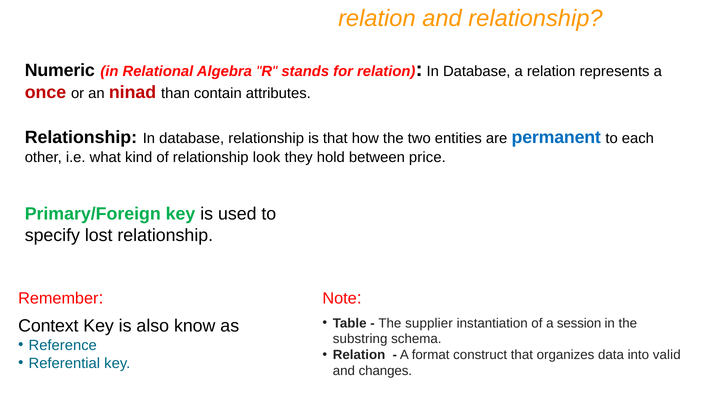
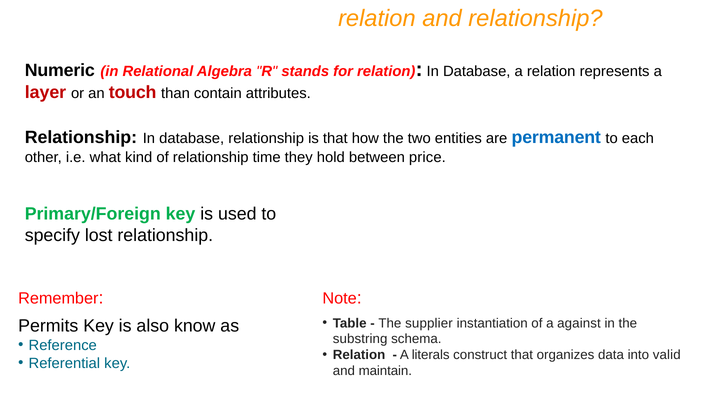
once: once -> layer (45, 93)
ninad: ninad -> touch (133, 93)
look: look -> time (267, 157)
session: session -> against (579, 323)
Context: Context -> Permits (48, 326)
format: format -> literals (431, 355)
changes: changes -> maintain (385, 371)
